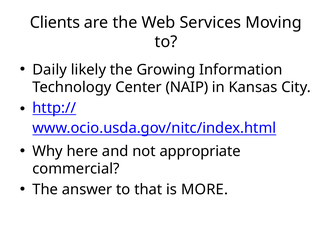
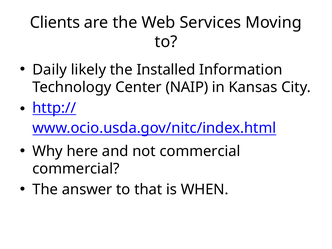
Growing: Growing -> Installed (166, 70)
not appropriate: appropriate -> commercial (200, 151)
MORE: MORE -> WHEN (205, 190)
